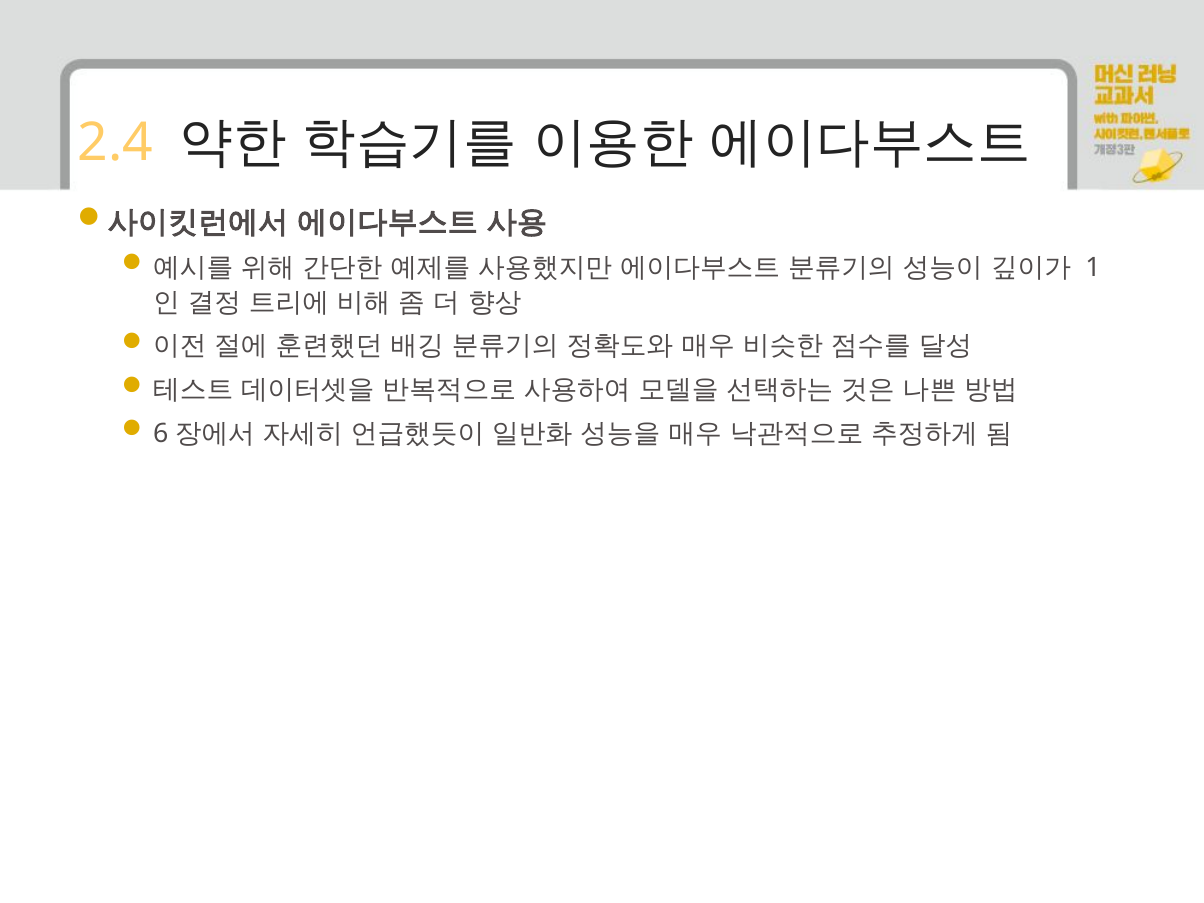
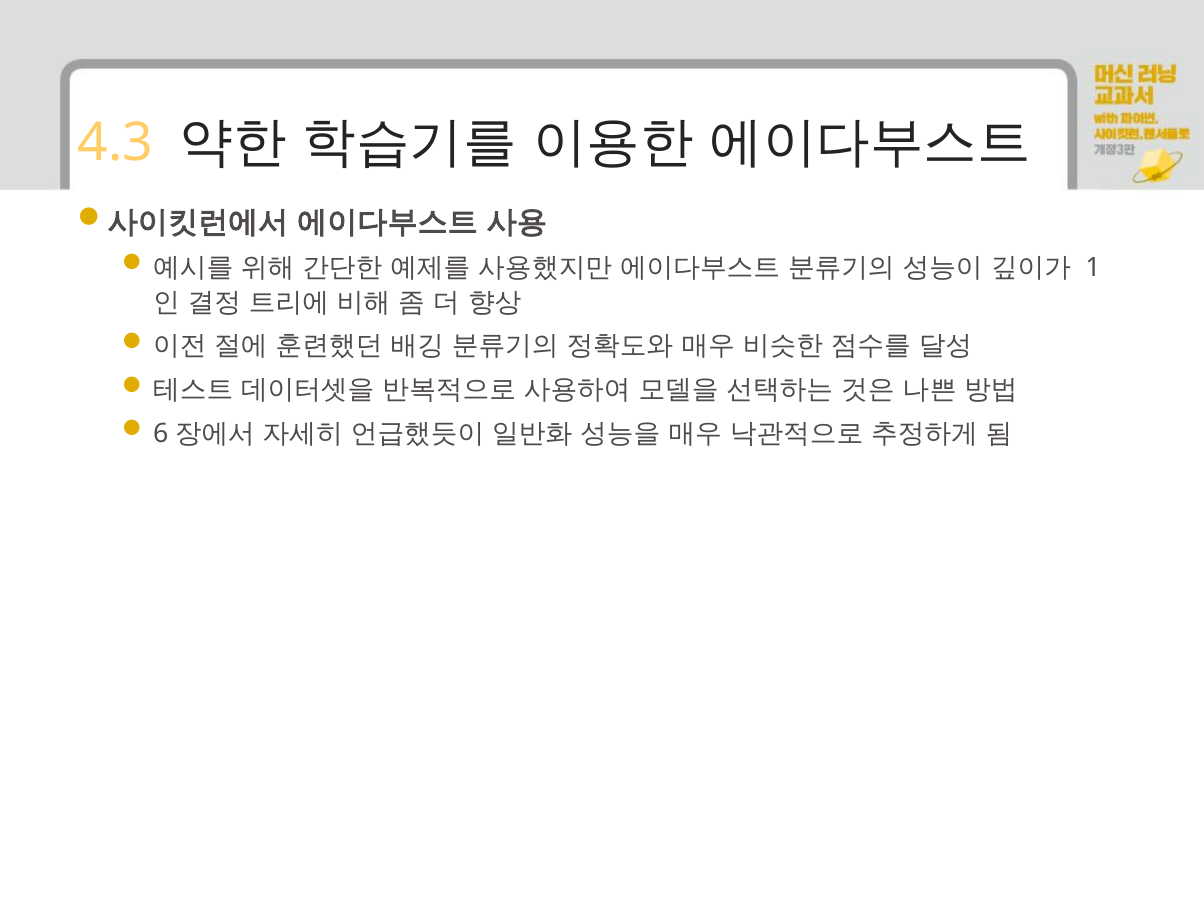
2.4: 2.4 -> 4.3 (115, 143)
